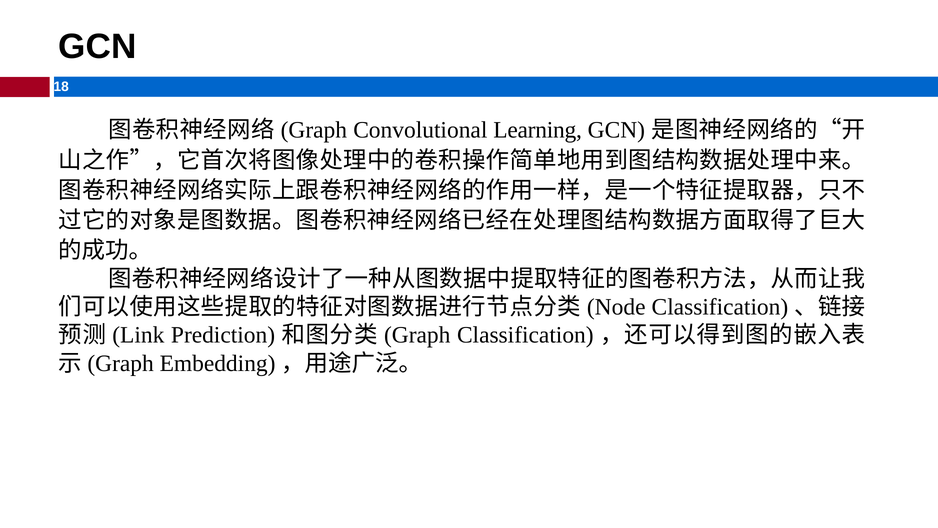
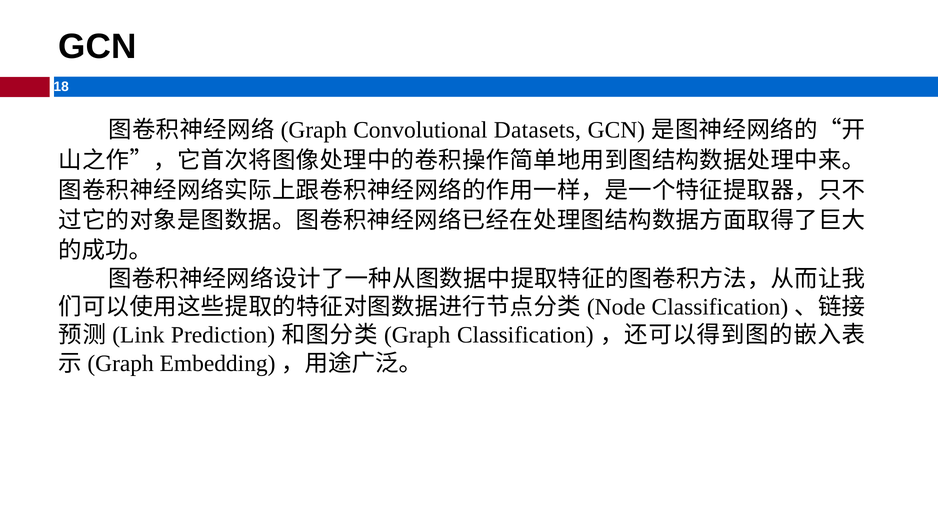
Learning: Learning -> Datasets (537, 130)
